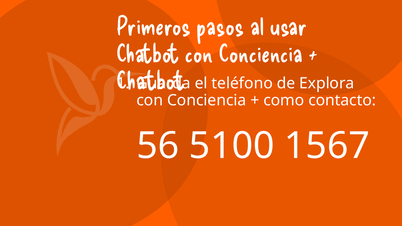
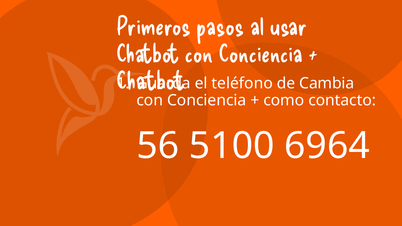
Explora: Explora -> Cambia (327, 84)
1567: 1567 -> 6964 (327, 146)
